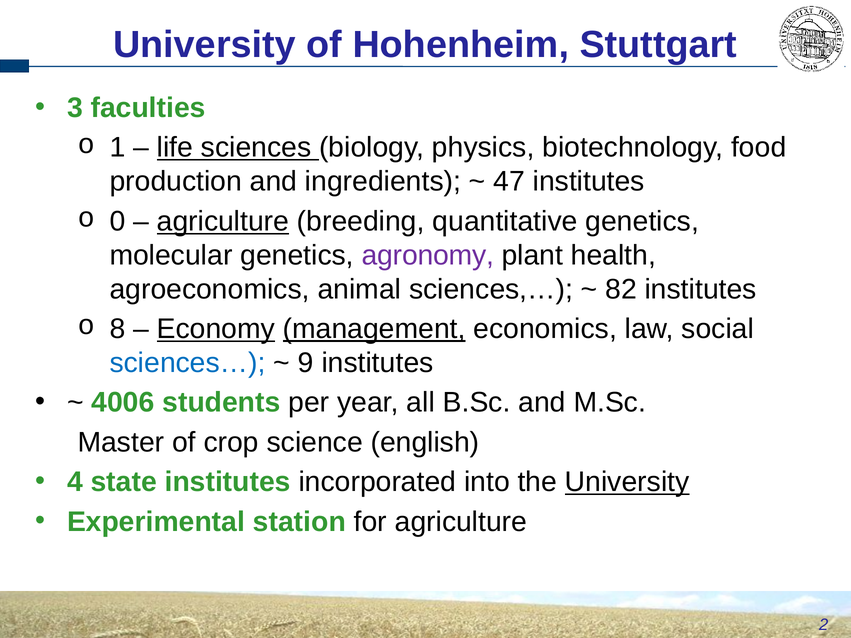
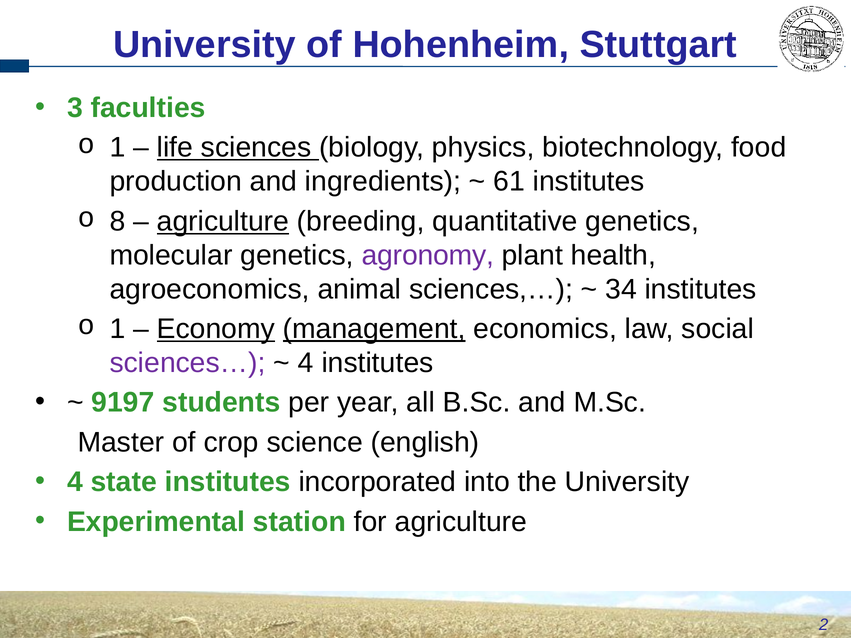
47: 47 -> 61 (509, 182)
0: 0 -> 8 (117, 221)
82: 82 -> 34 (621, 289)
8: 8 -> 1 (117, 329)
sciences… colour: blue -> purple (188, 363)
9: 9 -> 4 (306, 363)
4006: 4006 -> 9197 (123, 403)
University underline: present -> none (627, 482)
